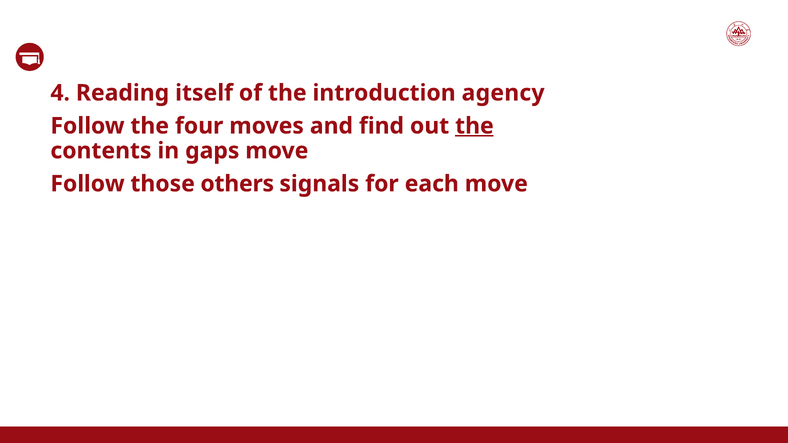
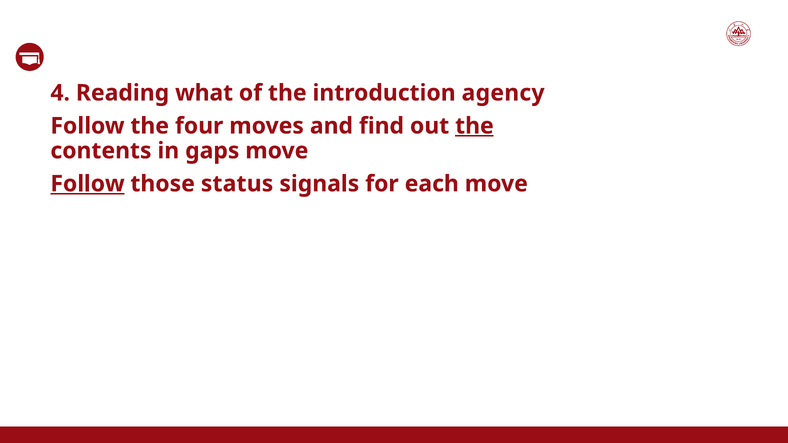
itself: itself -> what (204, 93)
Follow underline: none -> present (88, 184)
others: others -> status (237, 184)
